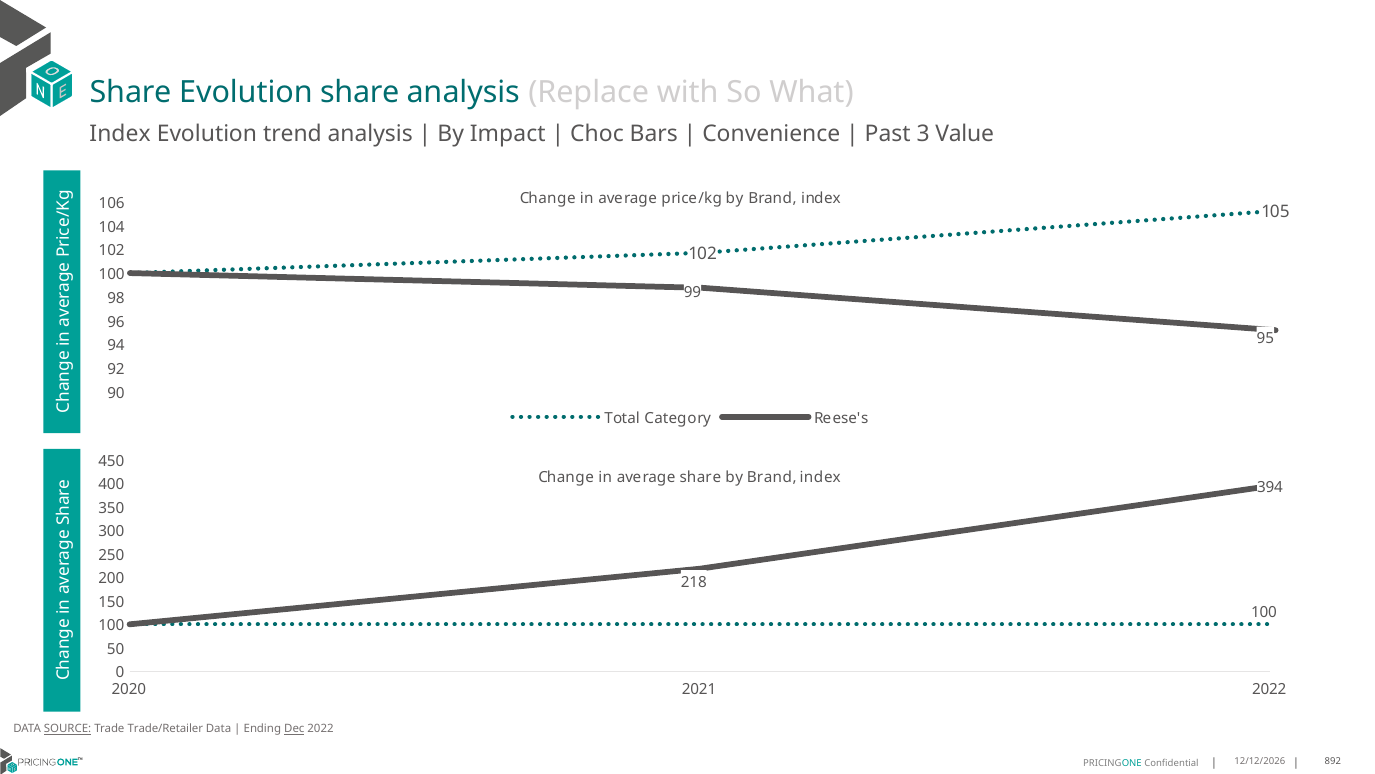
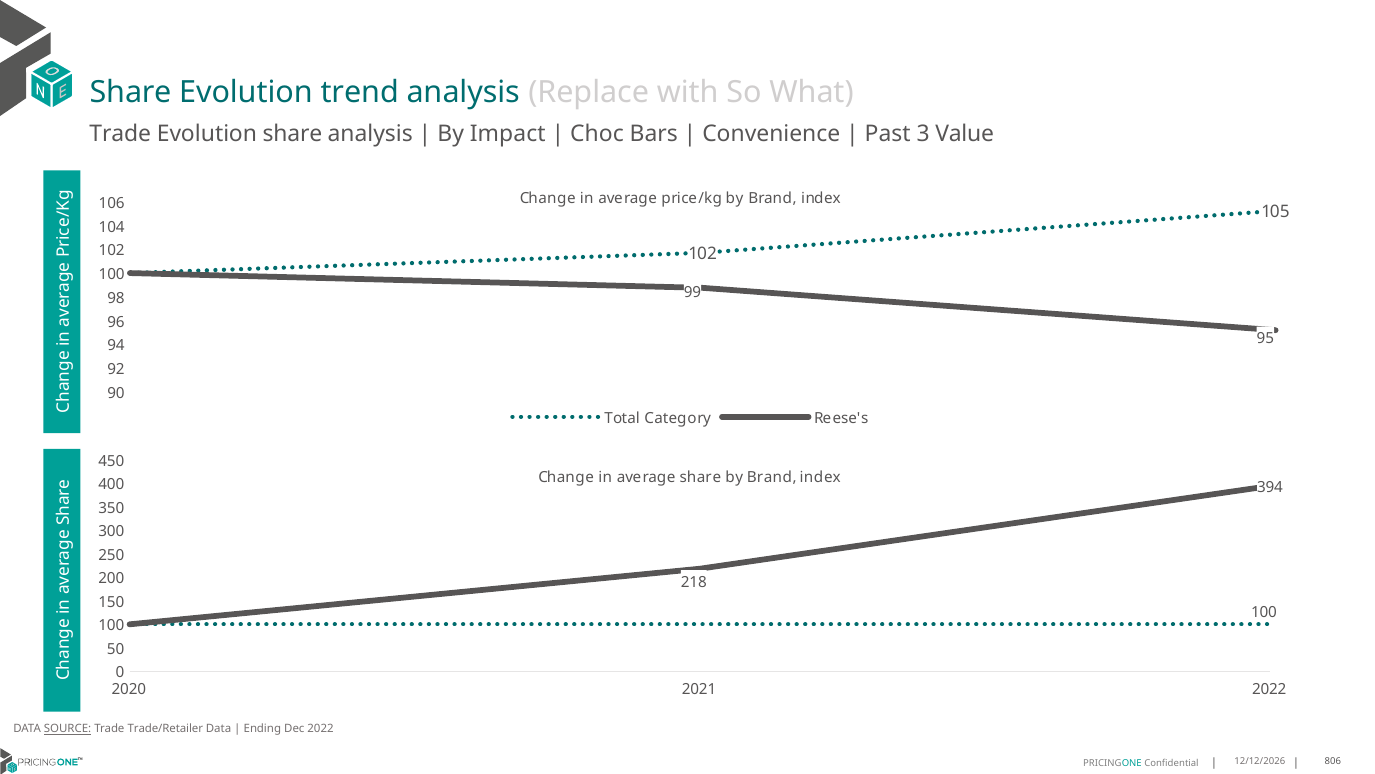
Evolution share: share -> trend (360, 92)
Index: Index -> Trade (120, 134)
Evolution trend: trend -> share (292, 134)
Dec underline: present -> none (294, 728)
892: 892 -> 806 (1333, 760)
